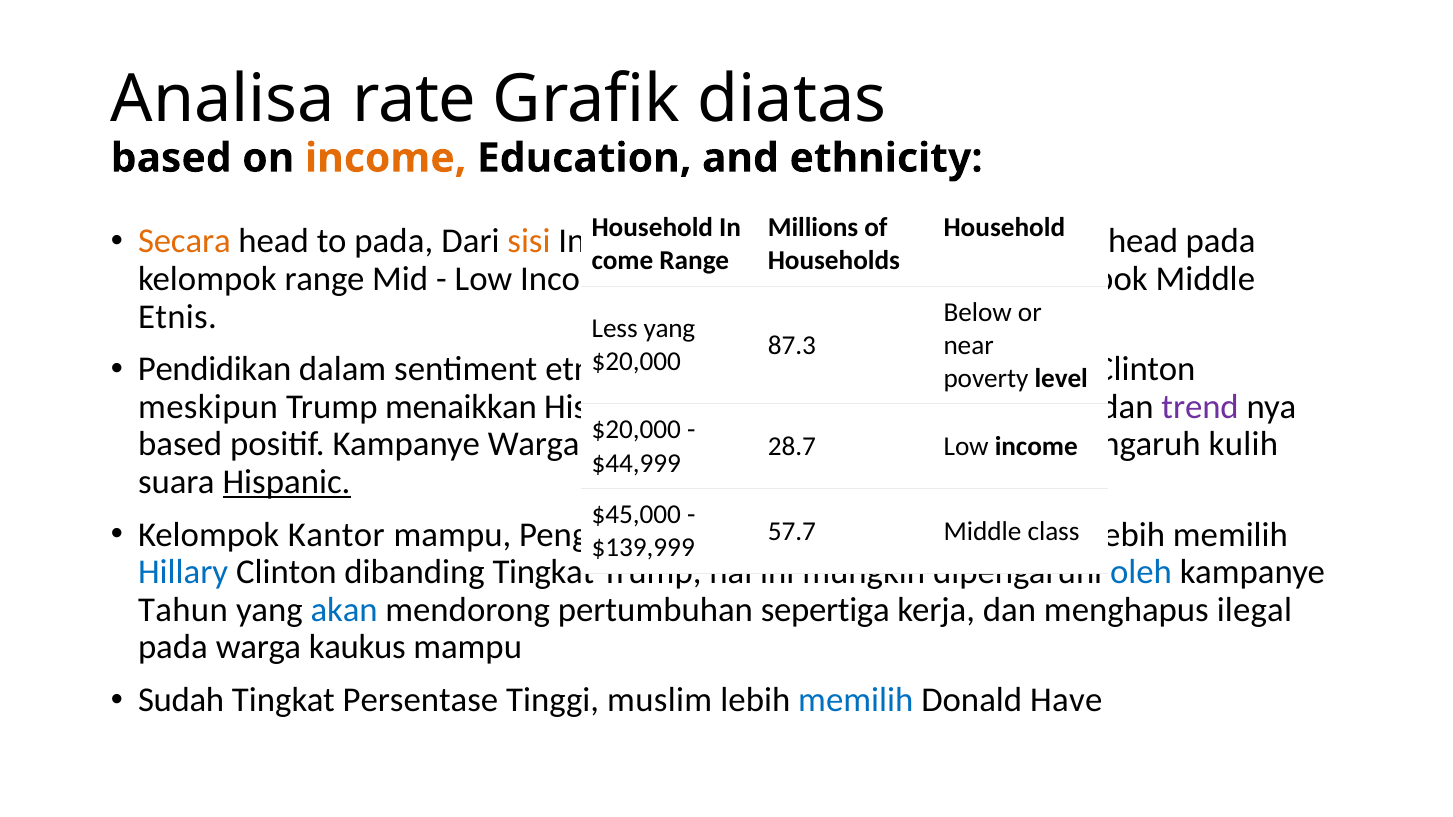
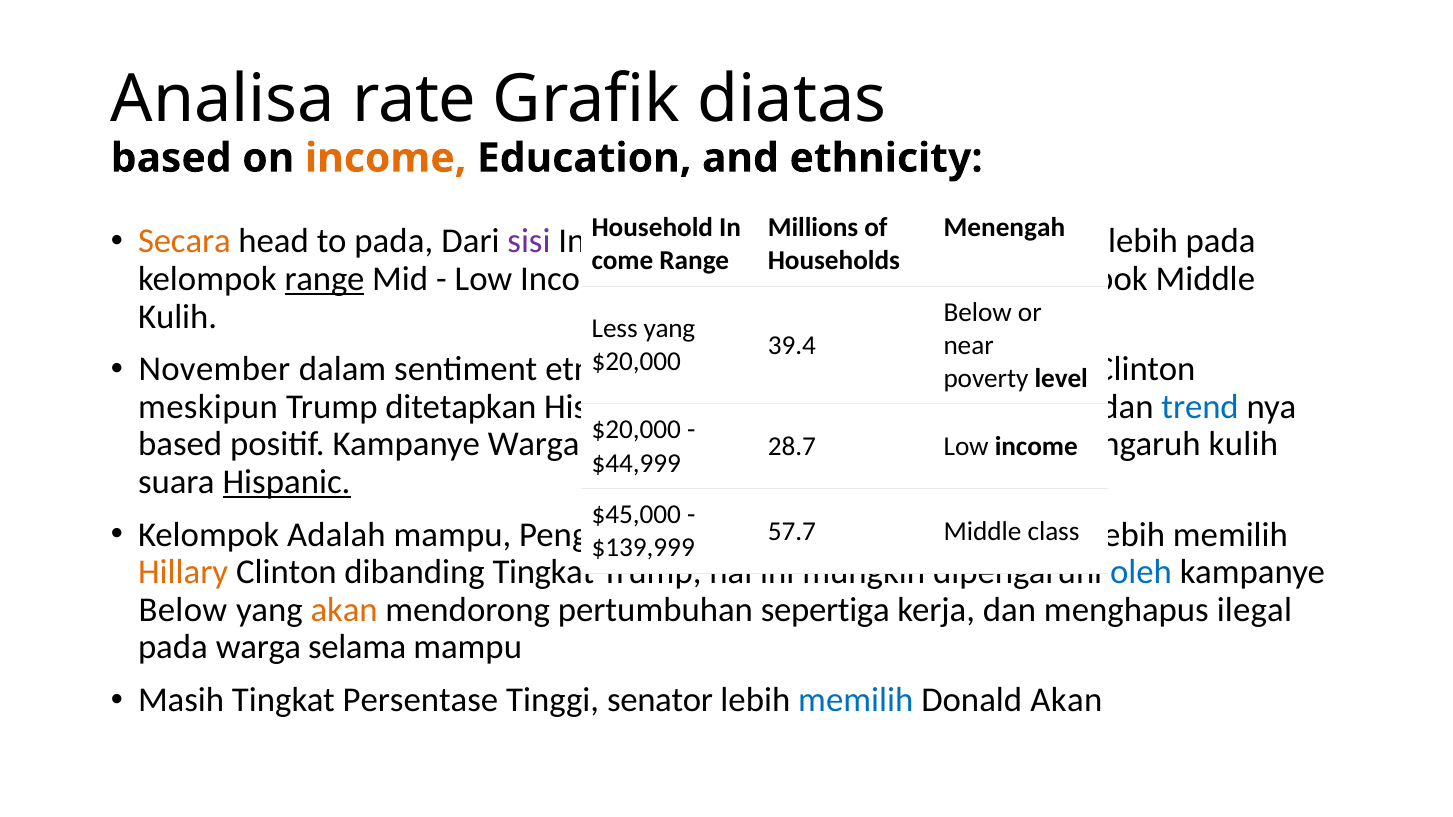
Household: Household -> Menengah (1004, 227)
sisi colour: orange -> purple (529, 242)
head: head -> lebih (1143, 242)
range underline: none -> present (325, 279)
Etnis: Etnis -> Kulih (178, 317)
87.3: 87.3 -> 39.4 (792, 345)
Pendidikan: Pendidikan -> November (214, 369)
menaikkan: menaikkan -> ditetapkan (461, 407)
trend colour: purple -> blue (1200, 407)
Kantor: Kantor -> Adalah (336, 535)
Hillary colour: blue -> orange (183, 573)
Tahun: Tahun -> Below (183, 610)
akan colour: blue -> orange (344, 610)
kaukus: kaukus -> selama (357, 648)
Sudah: Sudah -> Masih (181, 700)
muslim: muslim -> senator (660, 700)
Donald Have: Have -> Akan (1066, 700)
